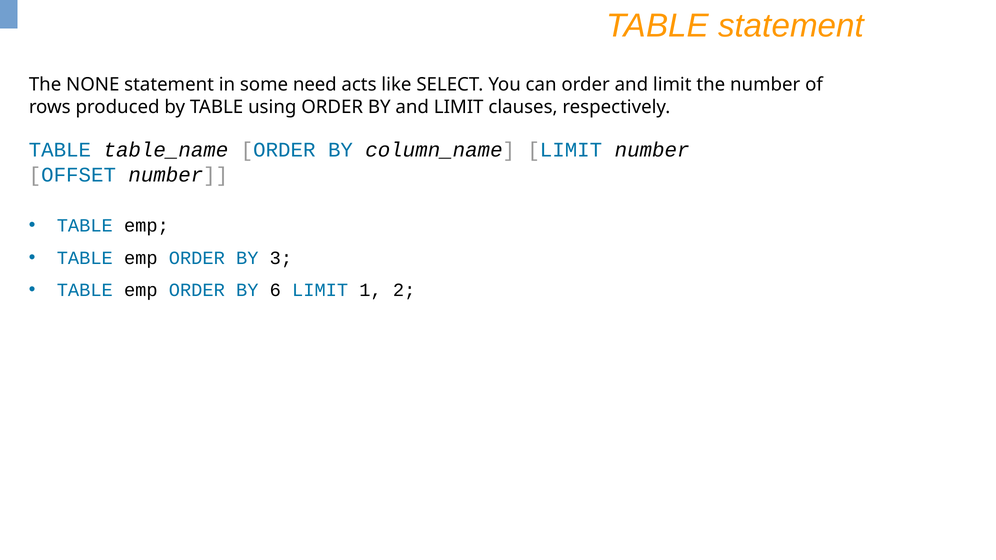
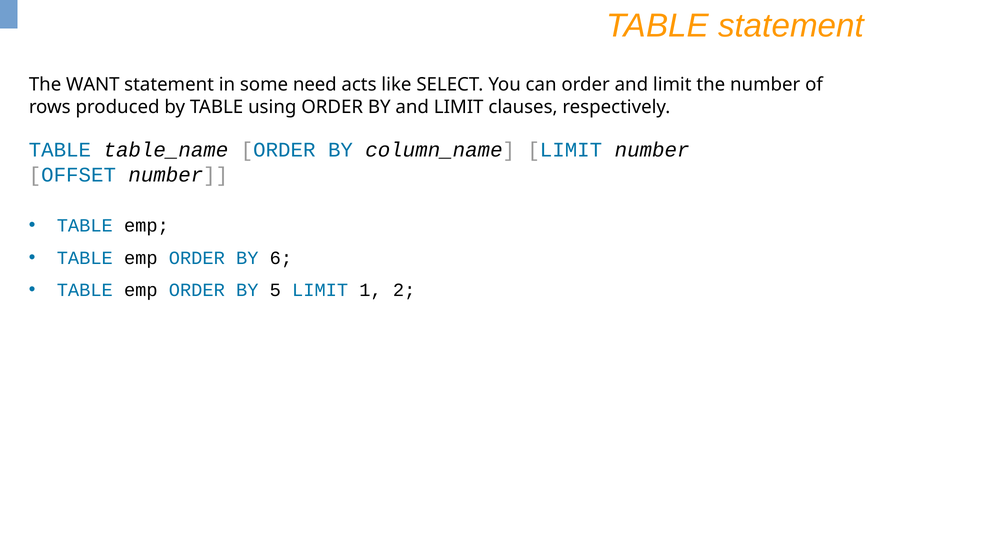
NONE: NONE -> WANT (93, 85)
3: 3 -> 6 (281, 258)
6: 6 -> 5 (275, 290)
